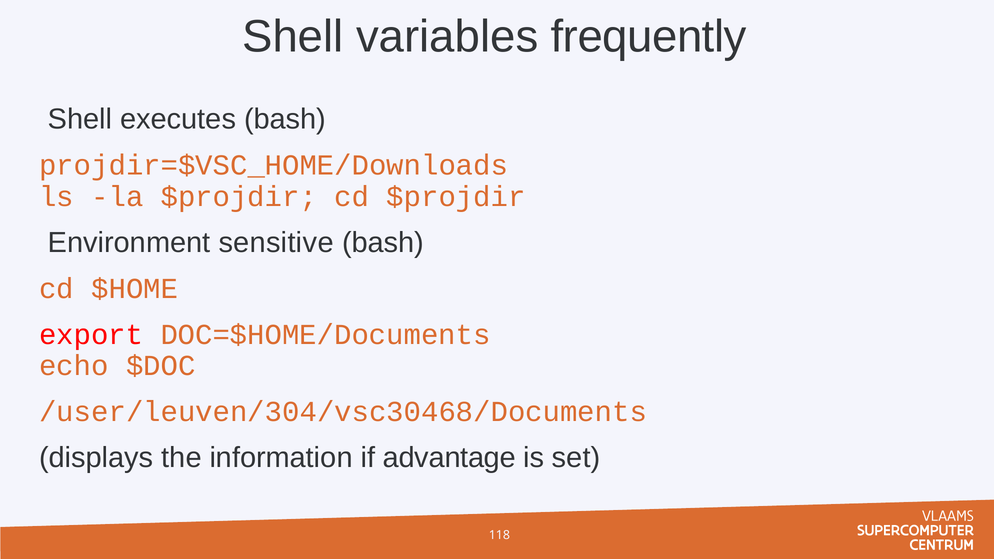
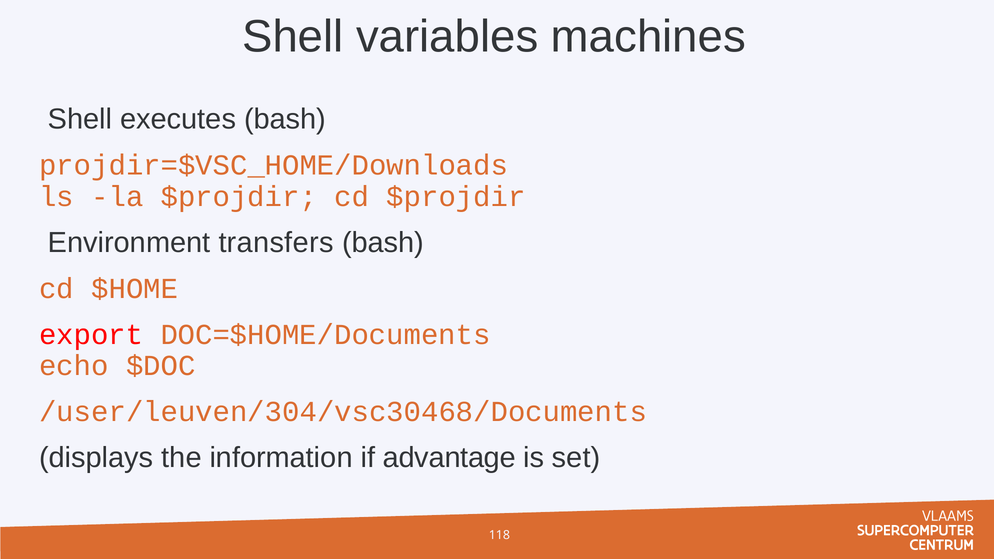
frequently: frequently -> machines (648, 37)
sensitive: sensitive -> transfers (276, 243)
